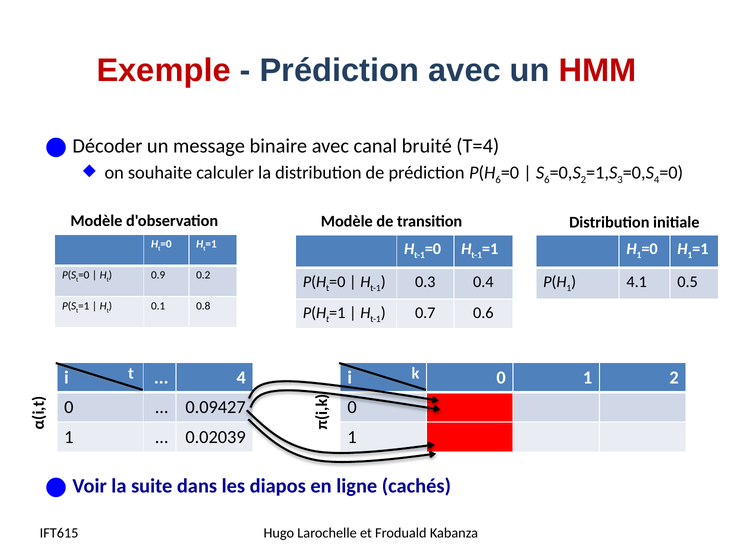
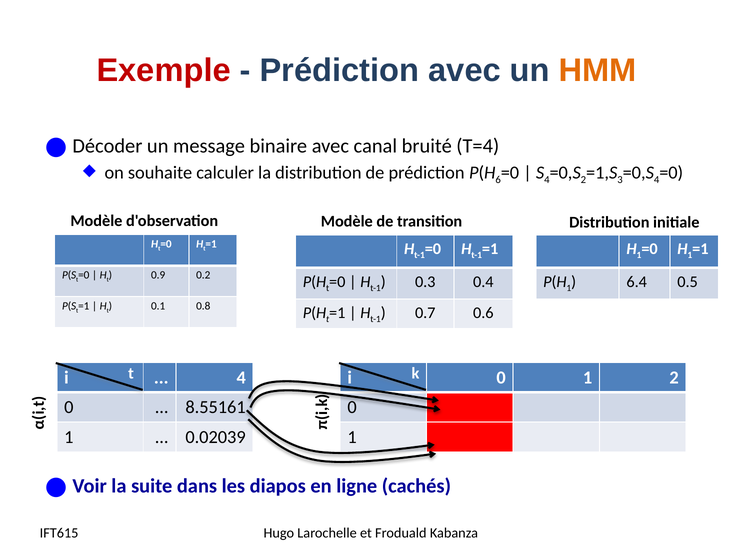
HMM colour: red -> orange (598, 70)
6: 6 -> 4 (547, 180)
4.1: 4.1 -> 6.4 (637, 281)
0.09427: 0.09427 -> 8.55161 (216, 407)
